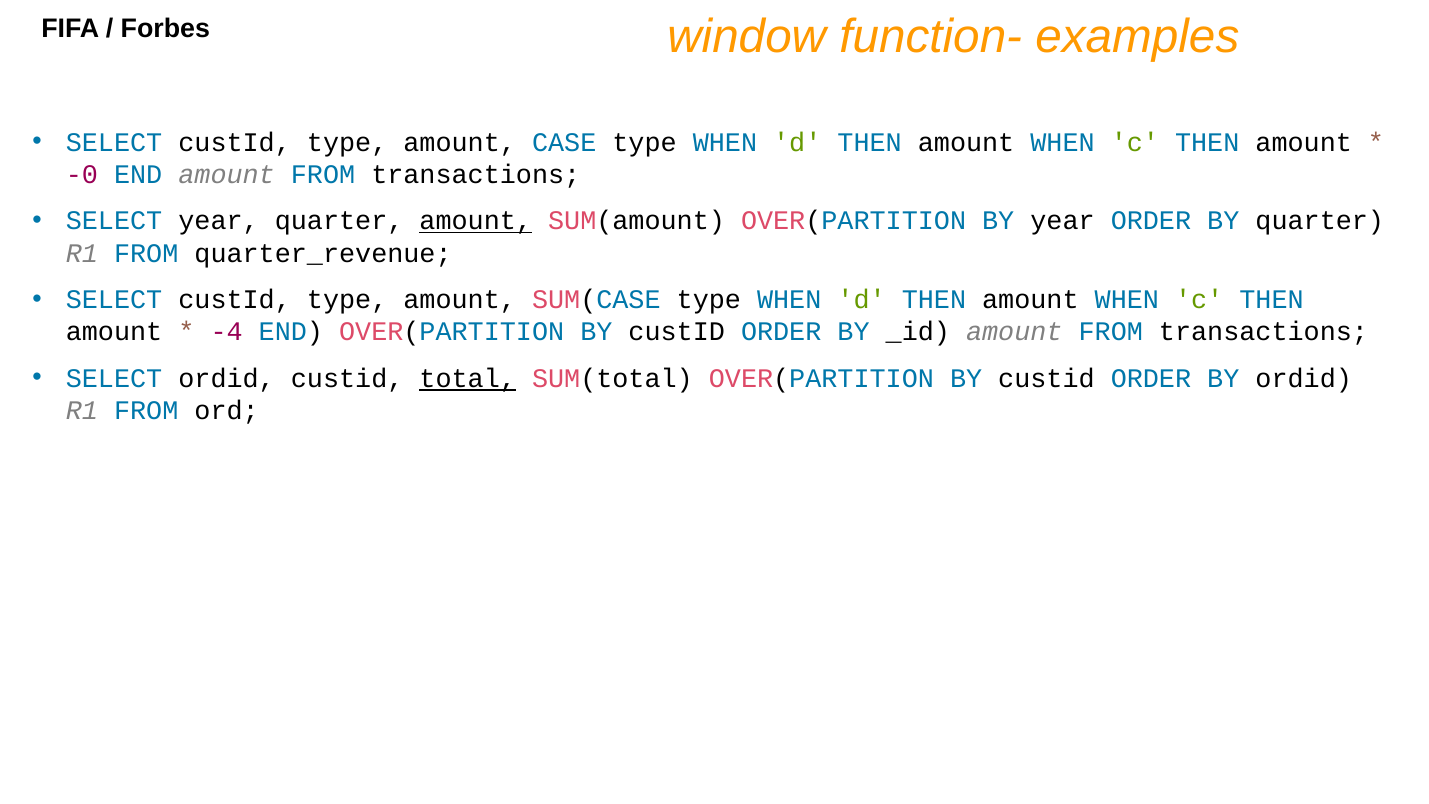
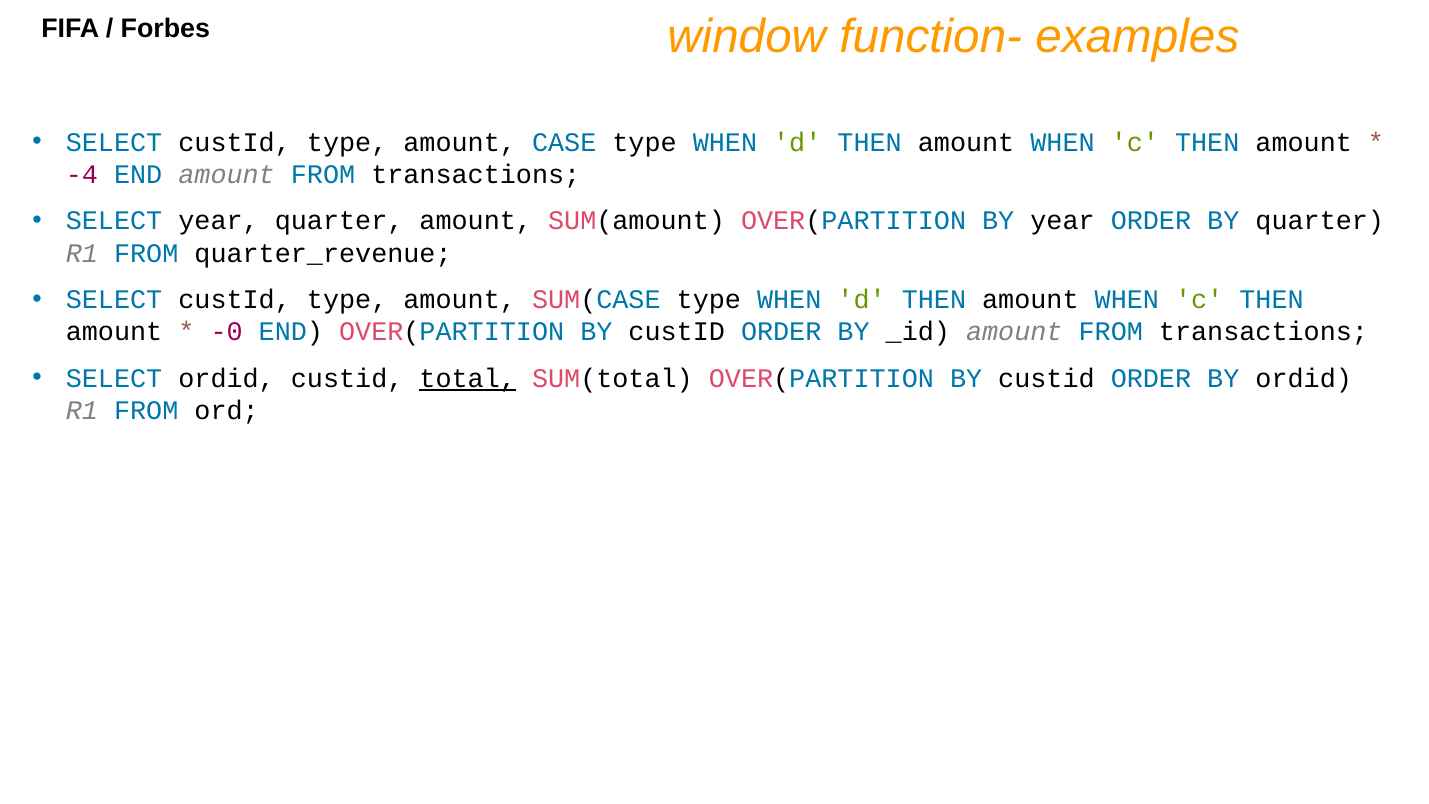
-0: -0 -> -4 (82, 175)
amount underline: present -> none (476, 221)
-4: -4 -> -0 (227, 332)
